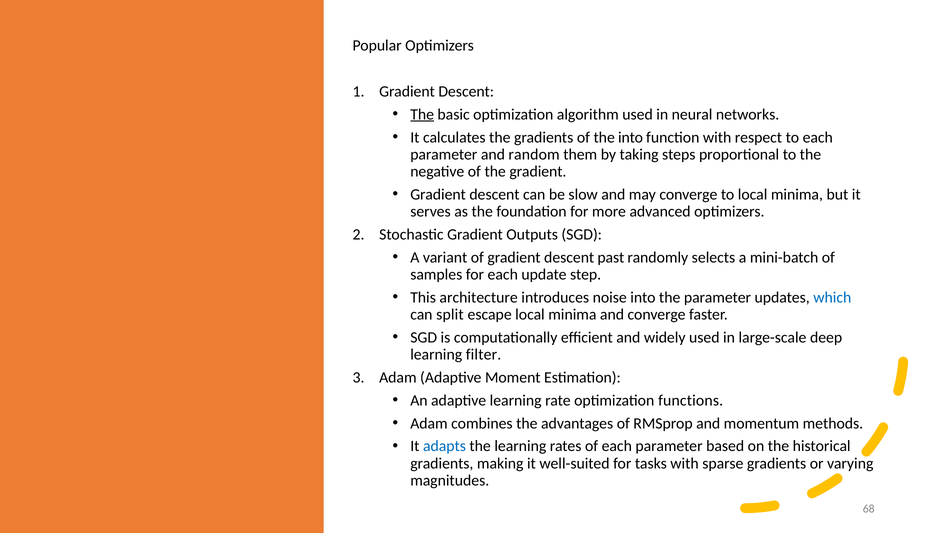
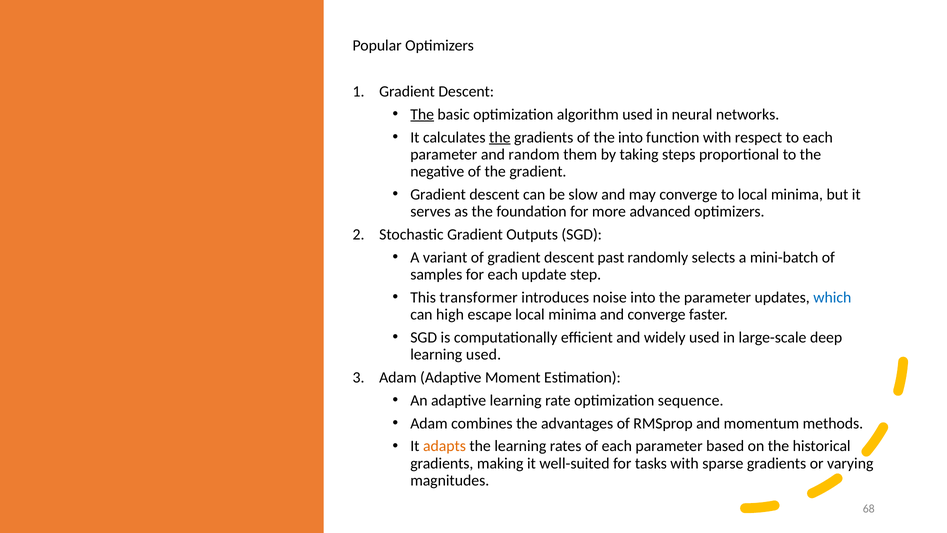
the underline: none -> present (500, 137)
architecture: architecture -> transformer (479, 297)
split: split -> high (450, 314)
learning filter: filter -> used (484, 354)
functions: functions -> sequence (691, 400)
adapts colour: blue -> orange (444, 446)
